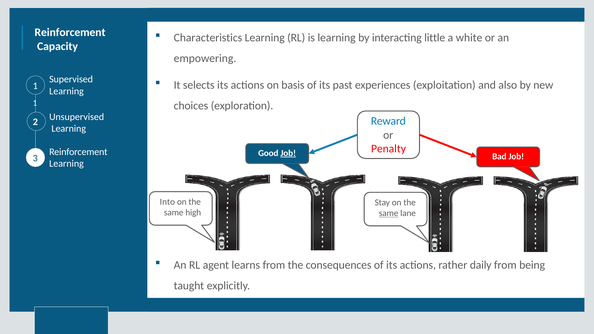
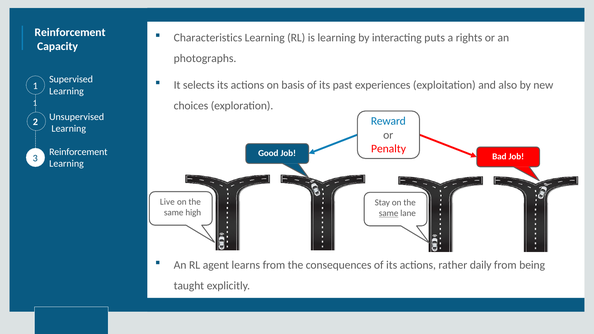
little: little -> puts (435, 38)
white: white -> rights (469, 38)
empowering: empowering -> photographs (205, 58)
Job underline: present -> none (288, 153)
Into: Into -> Live (167, 202)
